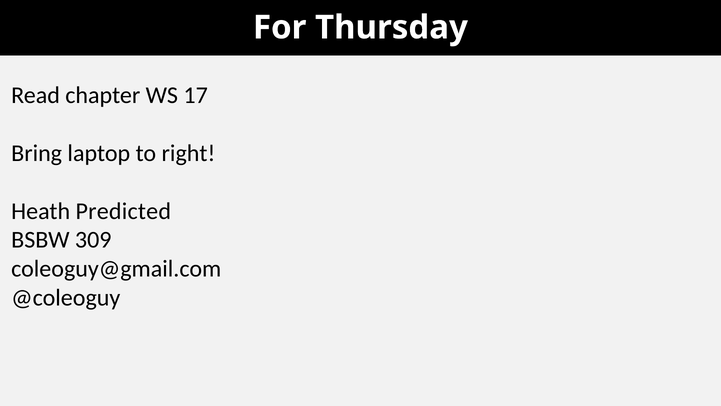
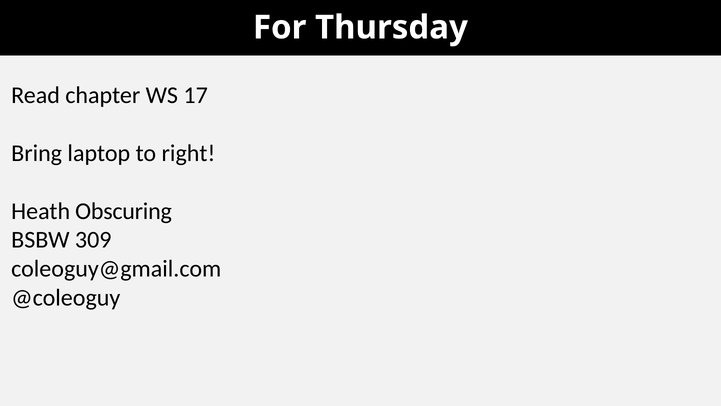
Predicted: Predicted -> Obscuring (124, 211)
